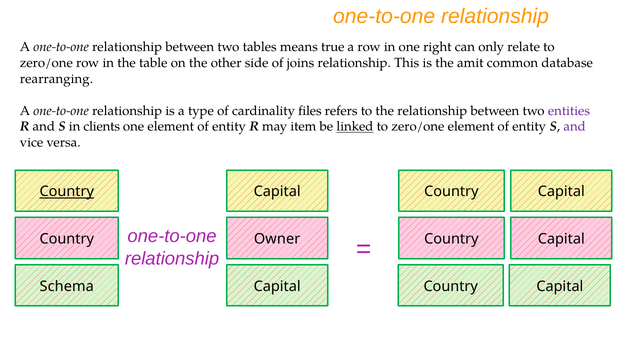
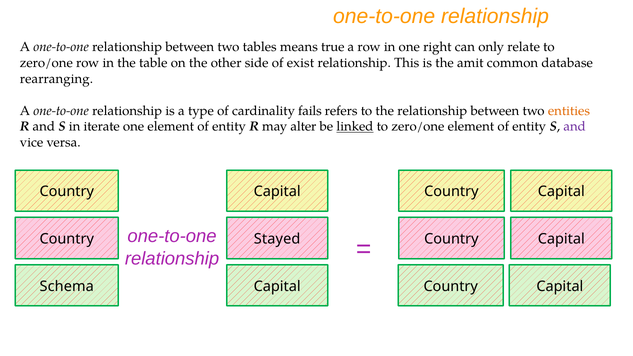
joins: joins -> exist (300, 63)
files: files -> fails (310, 111)
entities colour: purple -> orange (569, 111)
clients: clients -> iterate (102, 127)
item: item -> alter (303, 127)
Country underline: present -> none (67, 192)
Owner: Owner -> Stayed (277, 239)
